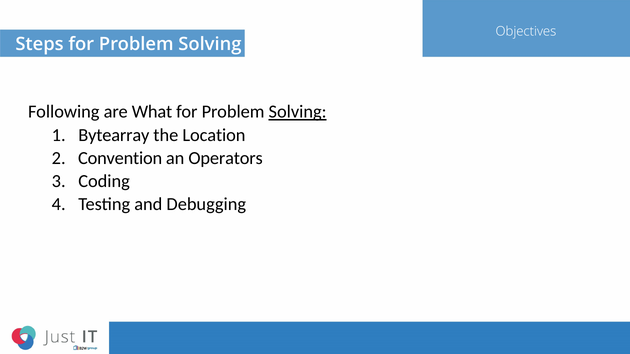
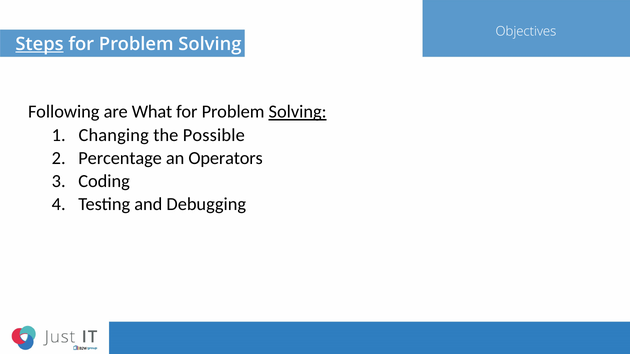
Steps underline: none -> present (40, 44)
Bytearray: Bytearray -> Changing (114, 135)
Location: Location -> Possible (214, 135)
Convention: Convention -> Percentage (120, 158)
